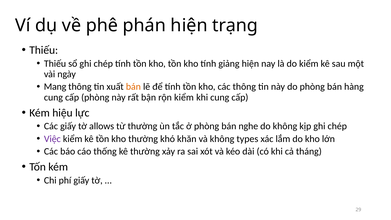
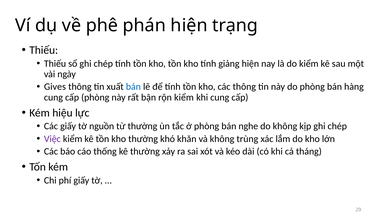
Mang: Mang -> Gives (55, 87)
bán colour: orange -> blue (133, 87)
allows: allows -> nguồn (102, 126)
types: types -> trùng (247, 139)
